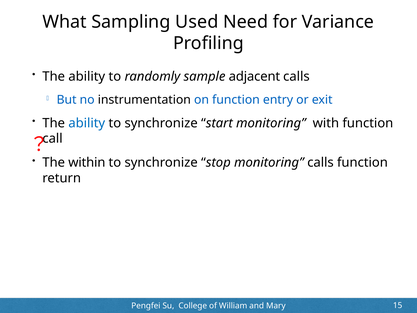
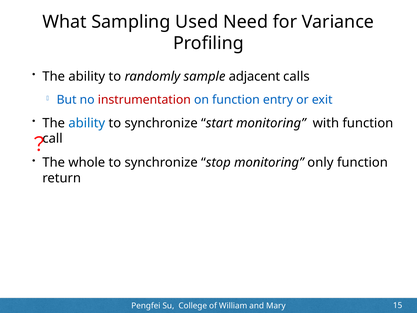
instrumentation colour: black -> red (144, 100)
within: within -> whole (87, 162)
monitoring calls: calls -> only (320, 162)
